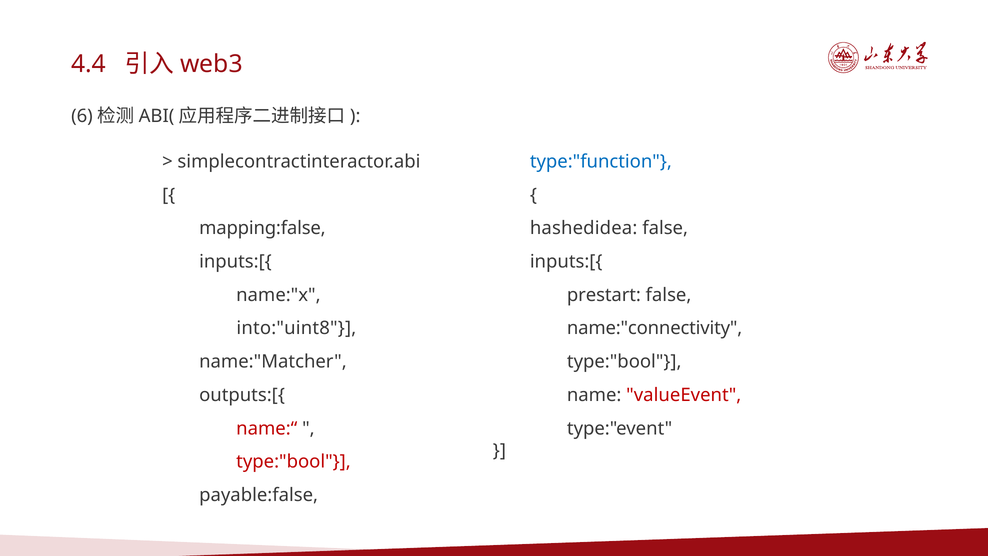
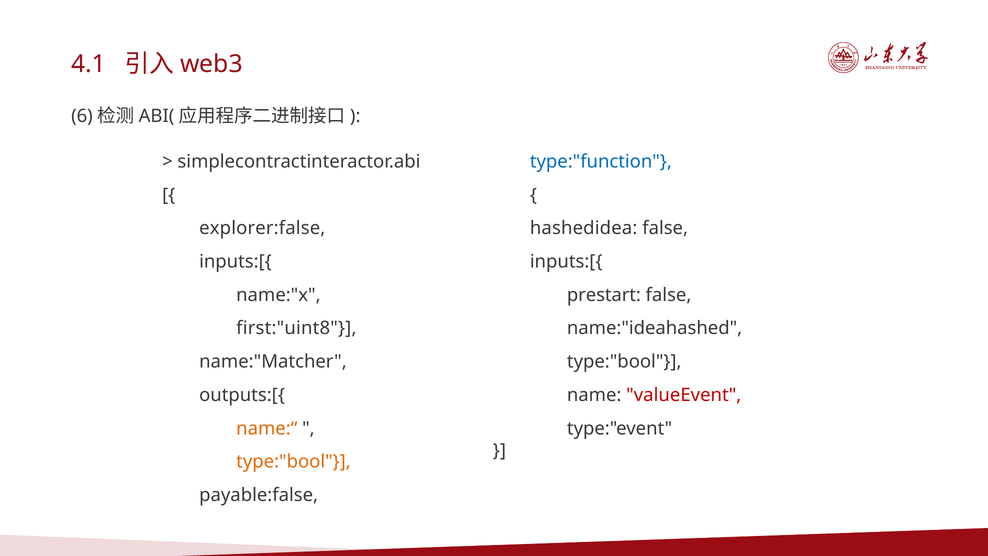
4.4: 4.4 -> 4.1 (89, 64)
mapping:false: mapping:false -> explorer:false (262, 228)
into:"uint8: into:"uint8 -> first:"uint8 (296, 328)
name:"connectivity: name:"connectivity -> name:"ideahashed (655, 328)
name:“ colour: red -> orange (267, 428)
type:"bool colour: red -> orange (294, 462)
